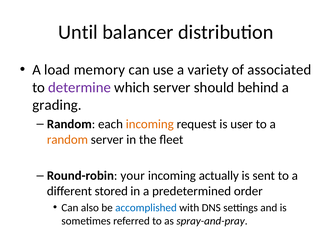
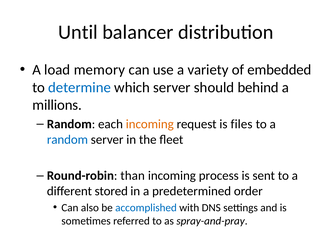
associated: associated -> embedded (279, 70)
determine colour: purple -> blue (80, 87)
grading: grading -> millions (57, 105)
user: user -> files (242, 124)
random colour: orange -> blue (67, 140)
your: your -> than (133, 176)
actually: actually -> process (219, 176)
